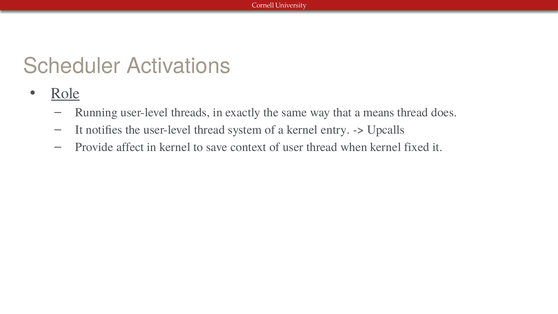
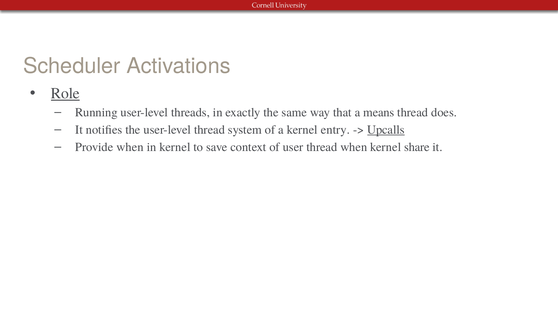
Upcalls underline: none -> present (386, 130)
Provide affect: affect -> when (130, 147)
fixed: fixed -> share (417, 147)
